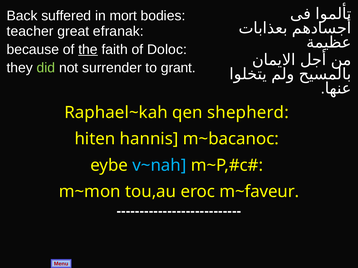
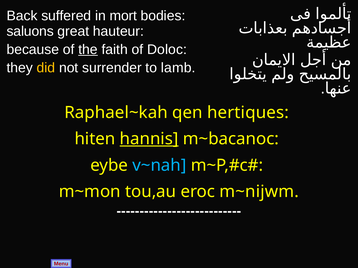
teacher: teacher -> saluons (30, 31)
efranak: efranak -> hauteur (118, 31)
did colour: light green -> yellow (46, 68)
grant: grant -> lamb (178, 68)
shepherd: shepherd -> hertiques (248, 113)
hannis underline: none -> present (149, 139)
m~faveur: m~faveur -> m~nijwm (259, 192)
